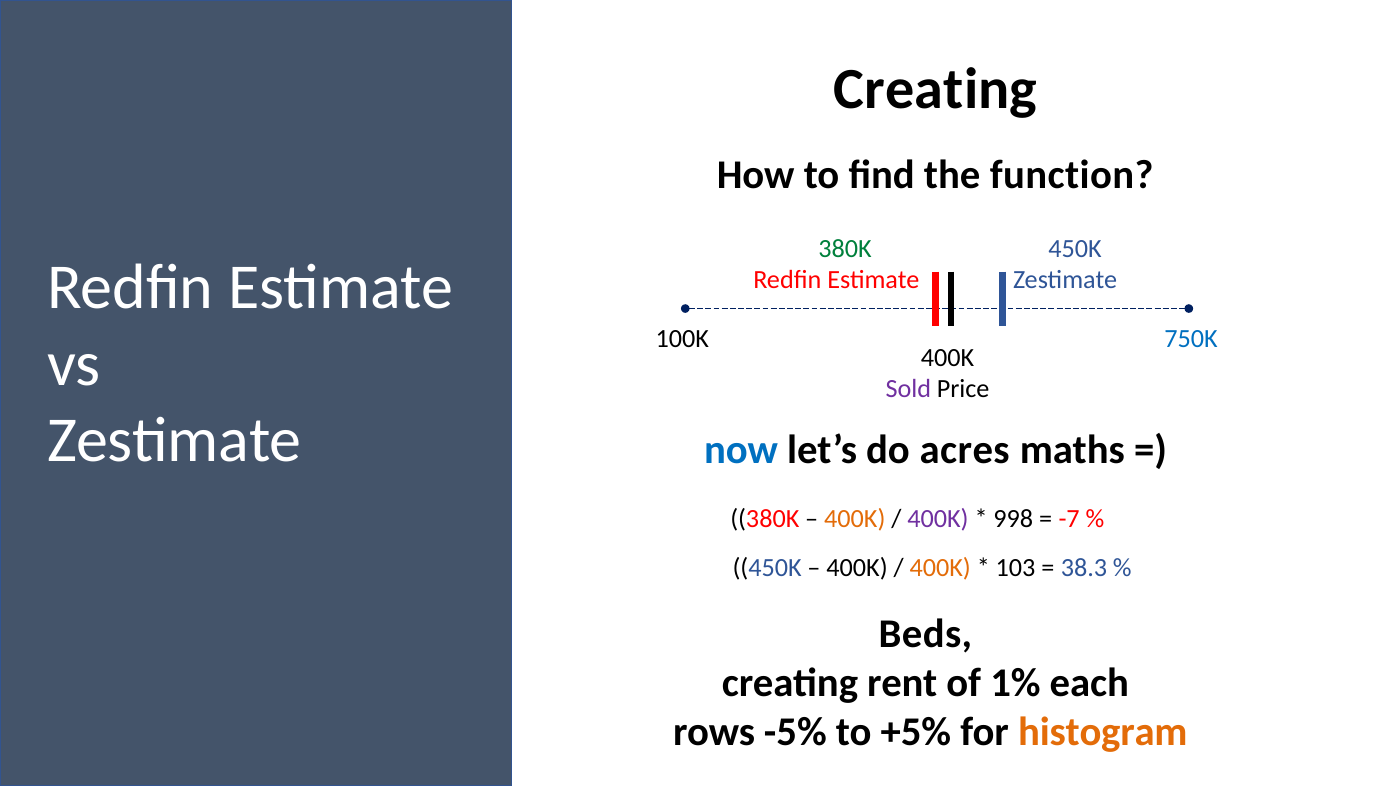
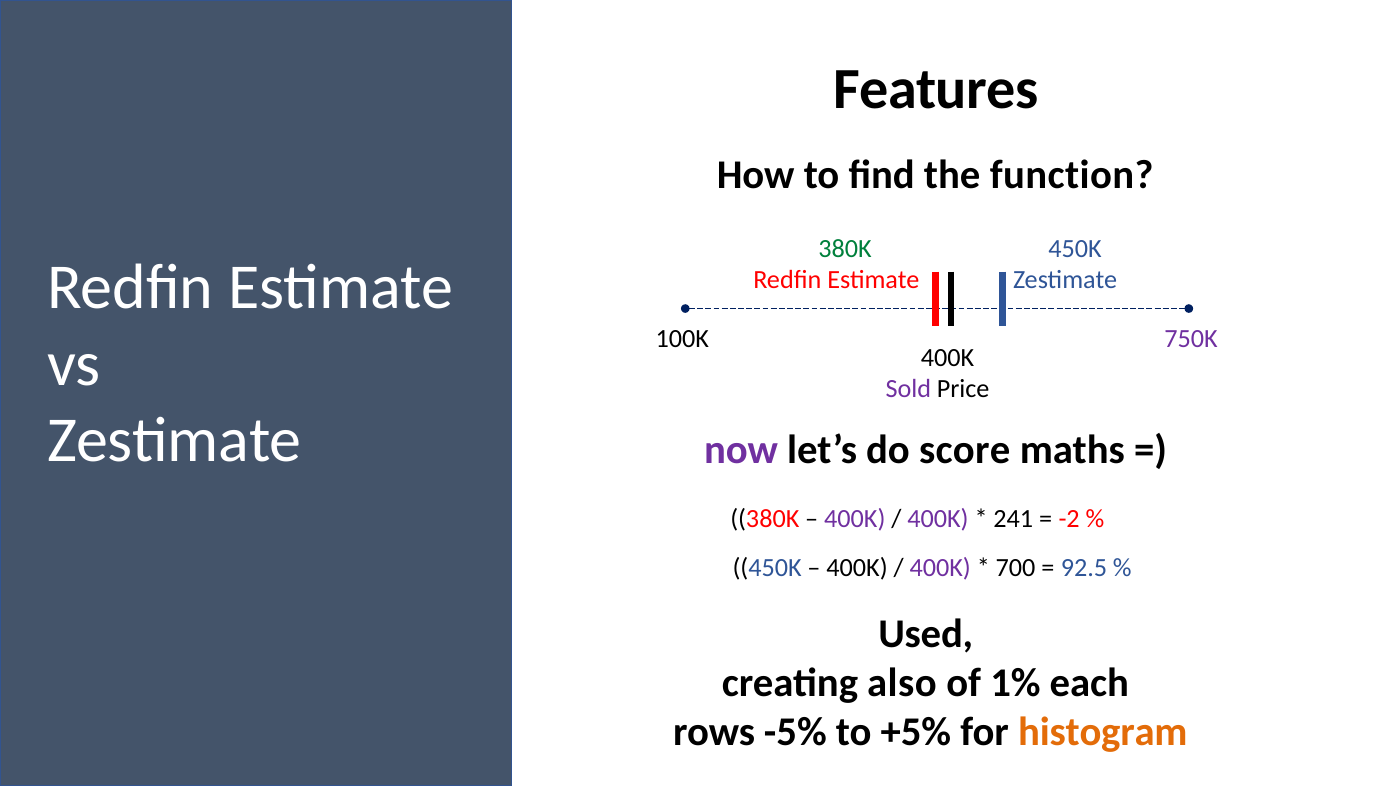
Creating: Creating -> Features (936, 89)
750K colour: blue -> purple (1191, 339)
now colour: blue -> purple (741, 450)
acres: acres -> score (965, 450)
400K colour: orange -> purple (855, 519)
998: 998 -> 241 (1013, 519)
-7: -7 -> -2 (1069, 519)
400K colour: orange -> purple (940, 567)
103: 103 -> 700 (1016, 567)
38.3: 38.3 -> 92.5 (1084, 567)
Beds: Beds -> Used (926, 634)
rent: rent -> also (902, 683)
